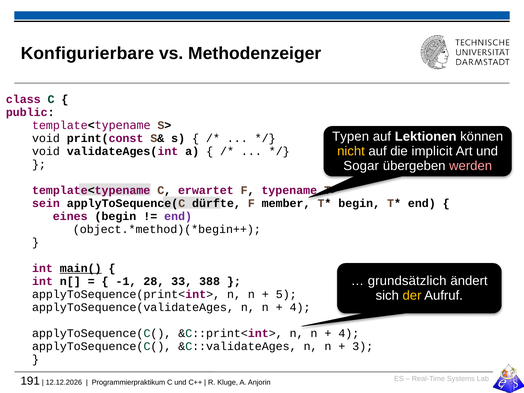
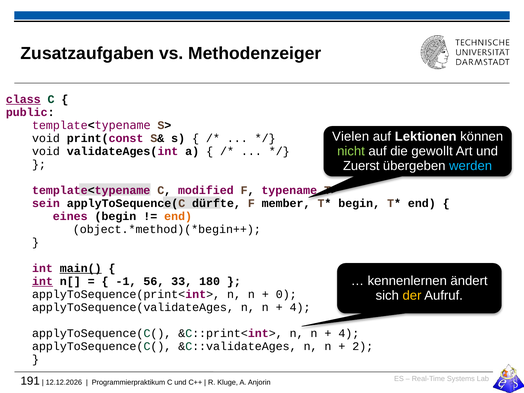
Konfigurierbare: Konfigurierbare -> Zusatzaufgaben (87, 53)
class underline: none -> present (23, 99)
Typen: Typen -> Vielen (351, 137)
nicht colour: yellow -> light green (351, 151)
implicit: implicit -> gewollt (432, 151)
Sogar: Sogar -> Zuerst (361, 166)
werden colour: pink -> light blue (471, 166)
erwartet: erwartet -> modified (206, 190)
end colour: purple -> orange (178, 216)
grundsätzlich: grundsätzlich -> kennenlernen (407, 281)
int underline: none -> present (42, 281)
28: 28 -> 56 (154, 281)
388: 388 -> 180 (210, 281)
5: 5 -> 0 (286, 294)
3: 3 -> 2 (363, 346)
